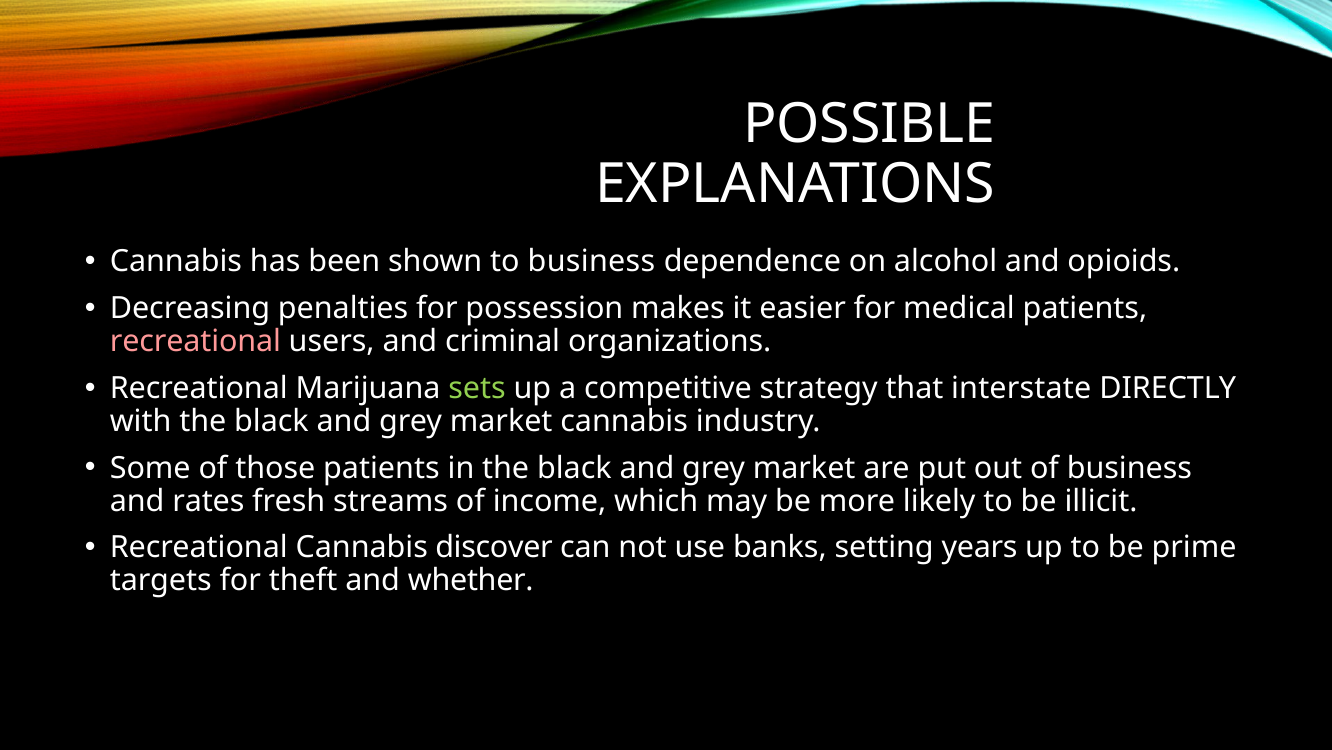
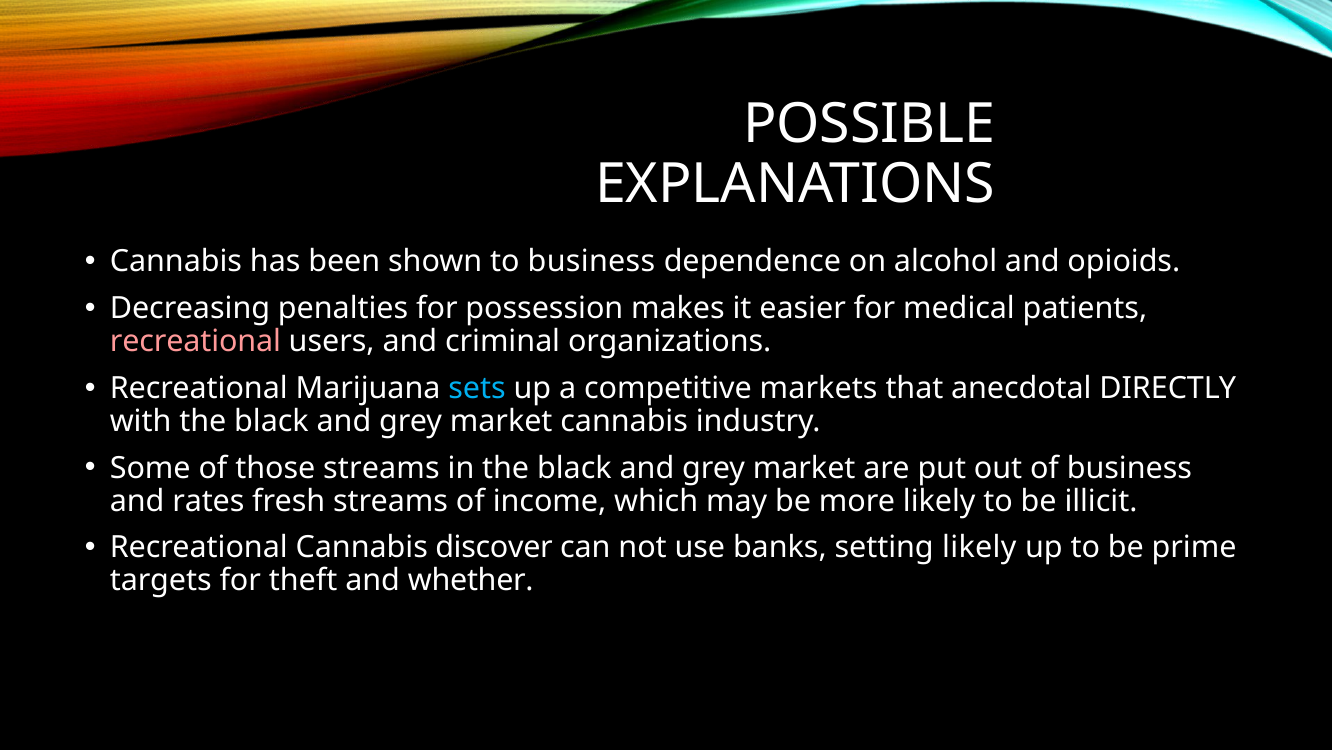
sets colour: light green -> light blue (477, 388)
strategy: strategy -> markets (819, 388)
interstate: interstate -> anecdotal (1021, 388)
those patients: patients -> streams (381, 467)
setting years: years -> likely (979, 547)
